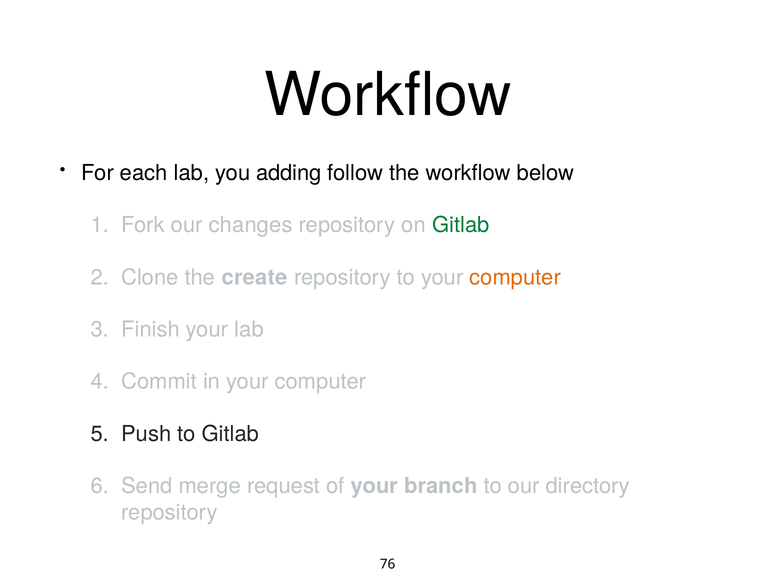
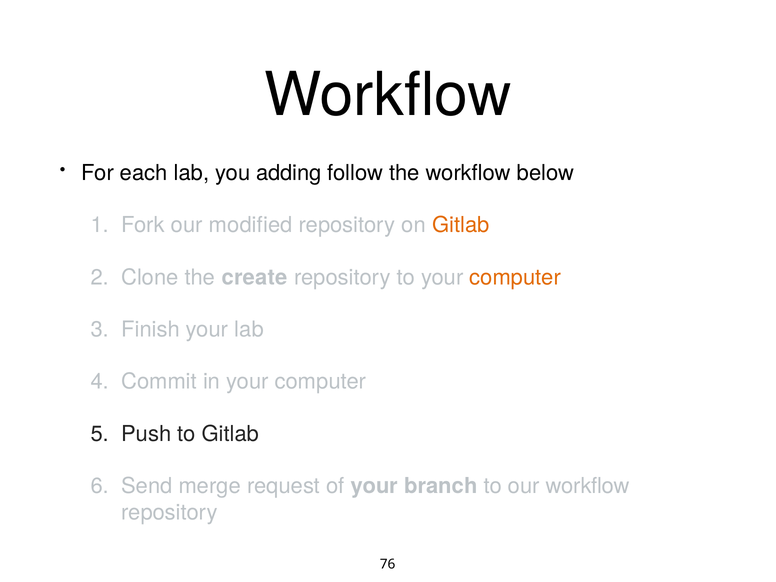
changes: changes -> modified (251, 225)
Gitlab colour: green -> orange (461, 225)
our directory: directory -> workflow (588, 486)
